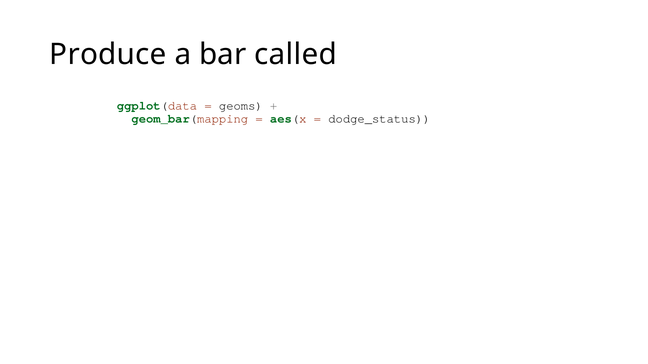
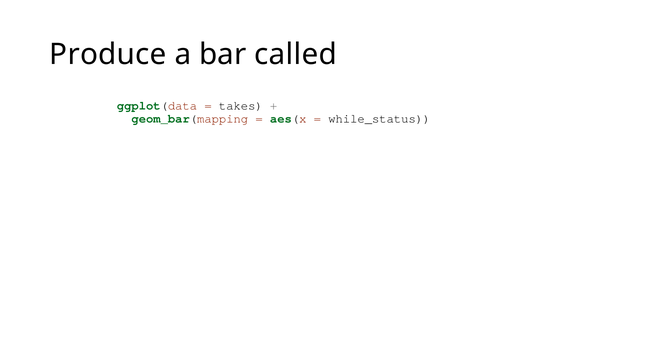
geoms: geoms -> takes (241, 106)
dodge_status: dodge_status -> while_status (379, 119)
